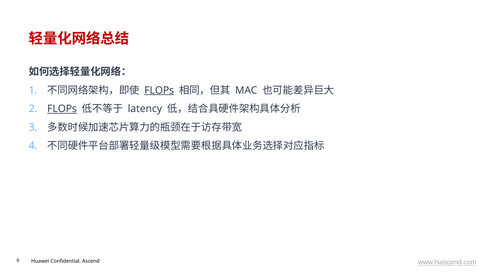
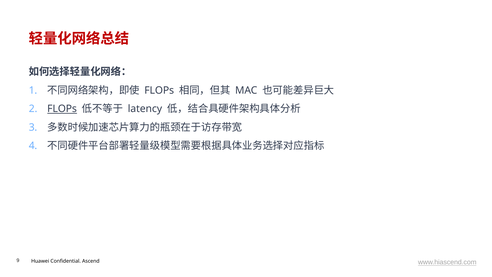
FLOPs underline: present -> none (159, 90)
